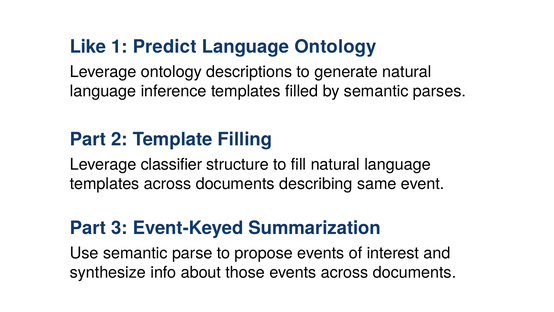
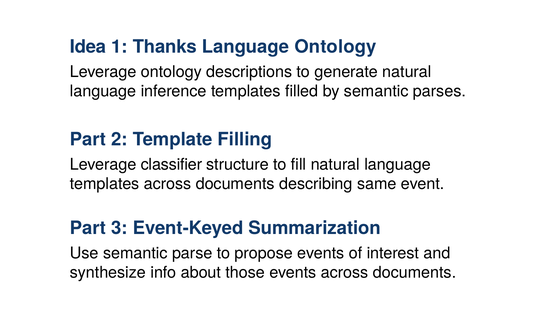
Like: Like -> Idea (88, 47)
Predict: Predict -> Thanks (165, 47)
